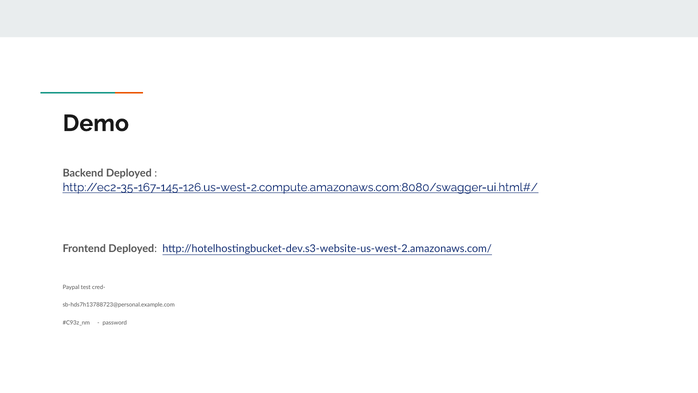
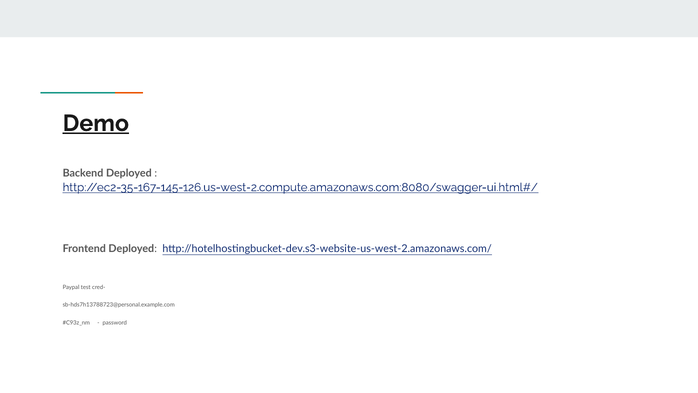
Demo underline: none -> present (96, 123)
